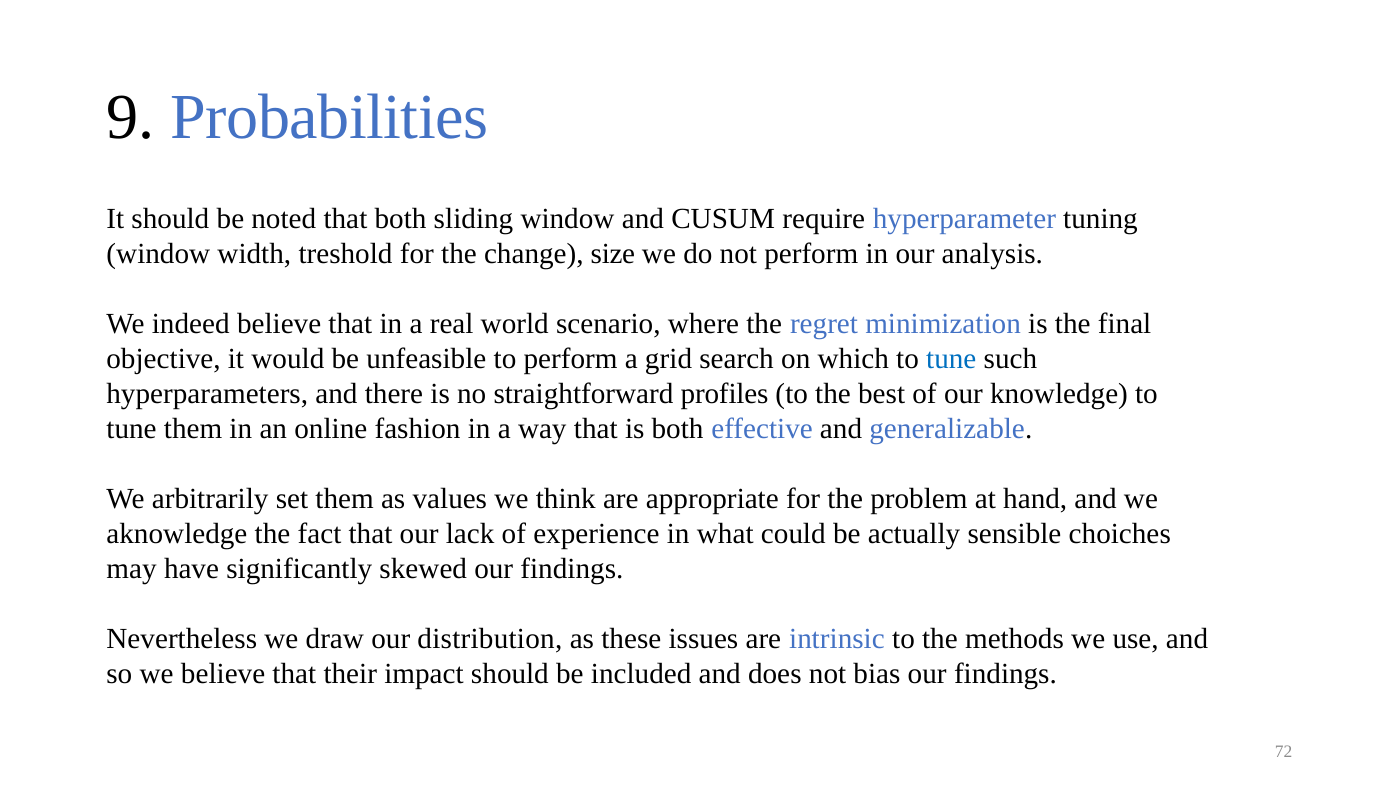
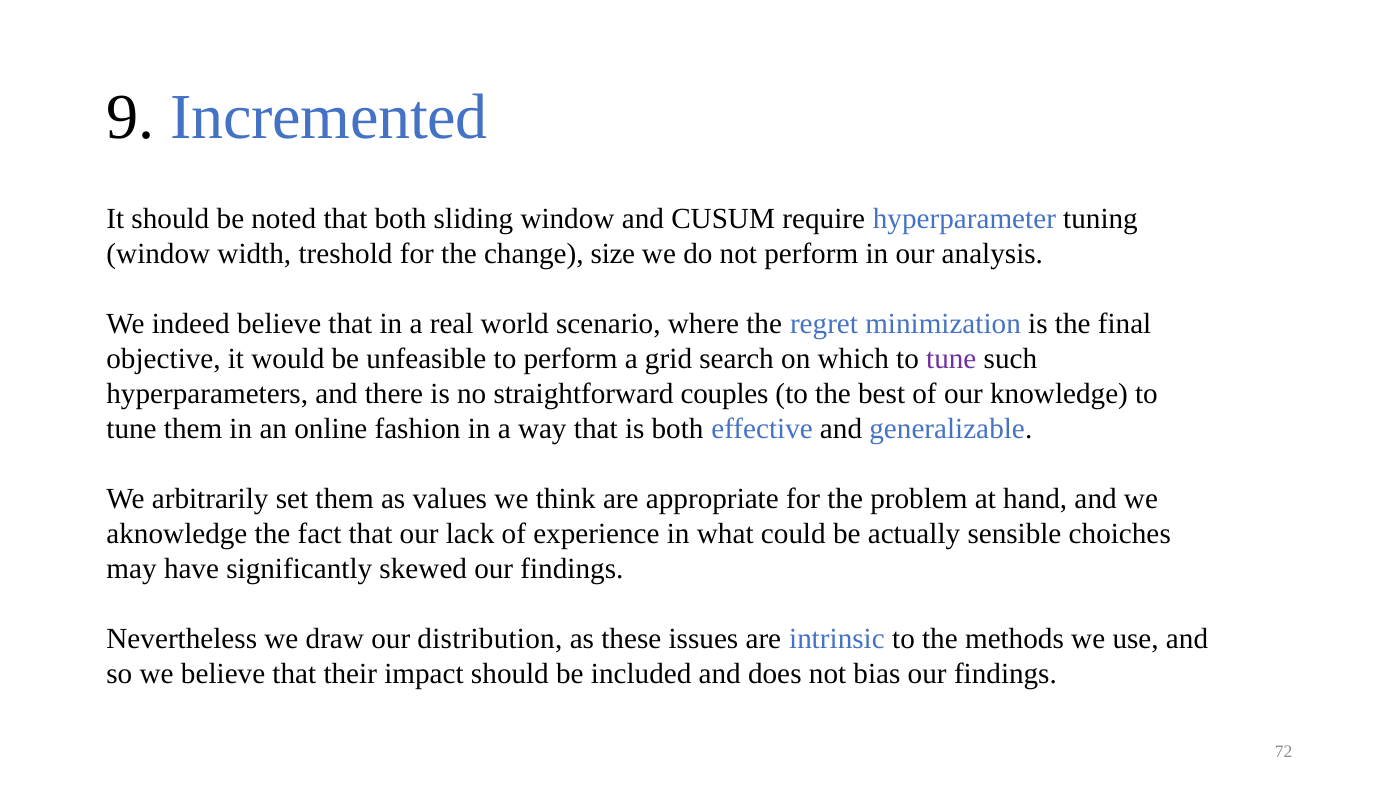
Probabilities: Probabilities -> Incremented (329, 118)
tune colour: blue -> purple (951, 359)
profiles: profiles -> couples (725, 394)
